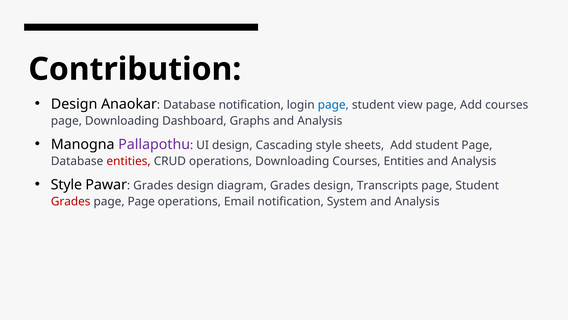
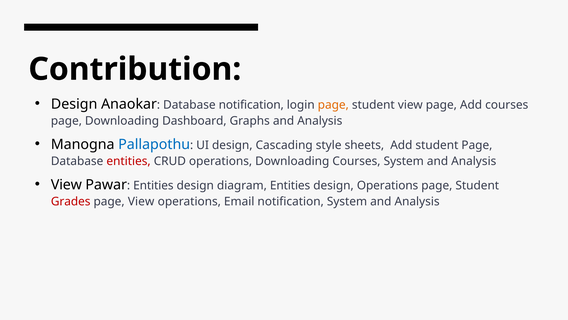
page colour: blue -> orange (333, 105)
Pallapothu colour: purple -> blue (154, 144)
Courses Entities: Entities -> System (404, 161)
Style: Style -> View (66, 184)
Grades: Grades -> Entities (153, 185)
diagram Grades: Grades -> Entities (290, 185)
design Transcripts: Transcripts -> Operations (388, 185)
page Page: Page -> View (141, 201)
